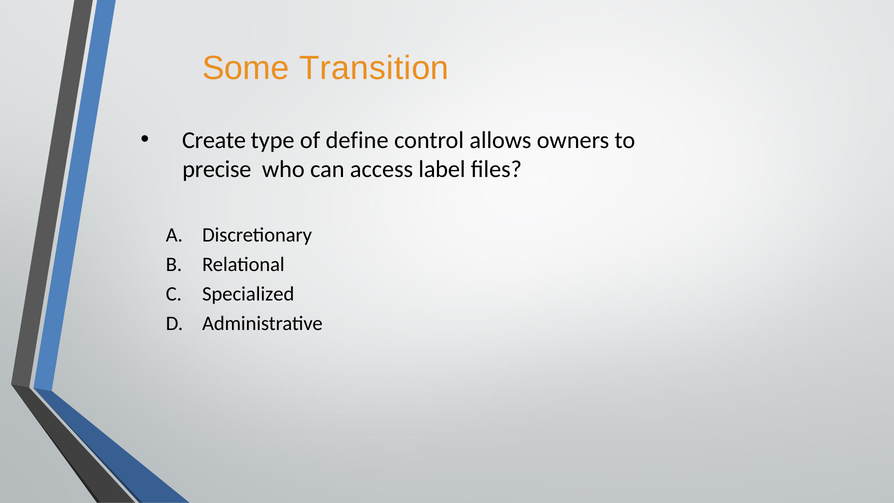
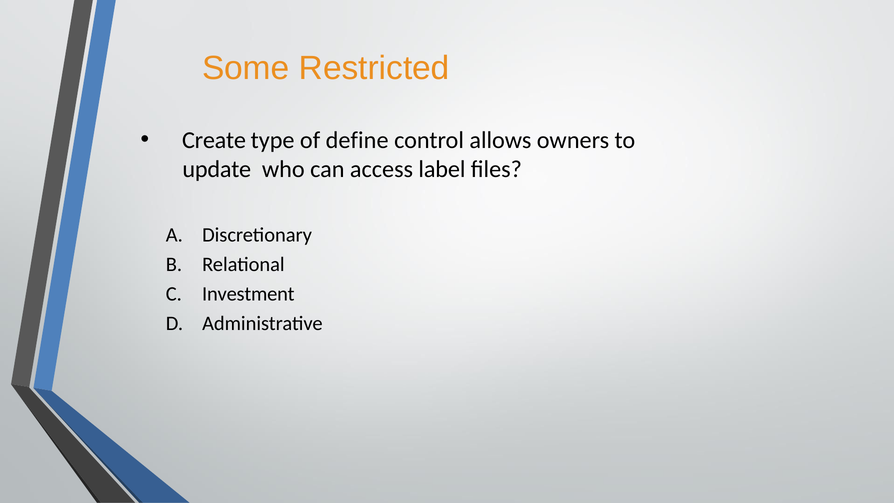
Transition: Transition -> Restricted (374, 68)
precise: precise -> update (217, 169)
Specialized: Specialized -> Investment (248, 294)
